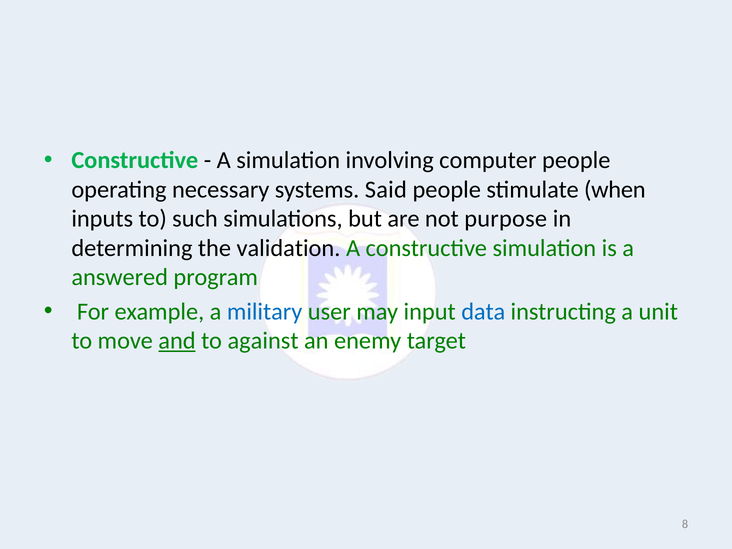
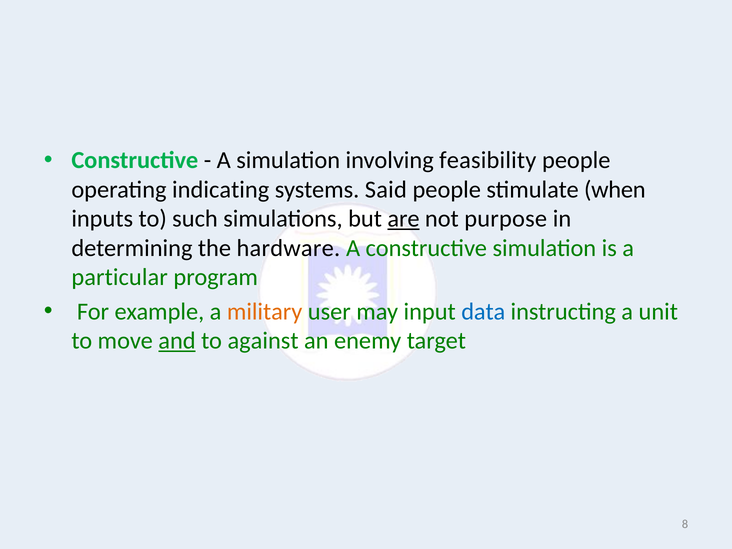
computer: computer -> feasibility (488, 160)
necessary: necessary -> indicating (221, 190)
are underline: none -> present (403, 219)
validation: validation -> hardware (288, 248)
answered: answered -> particular (120, 277)
military colour: blue -> orange (265, 312)
